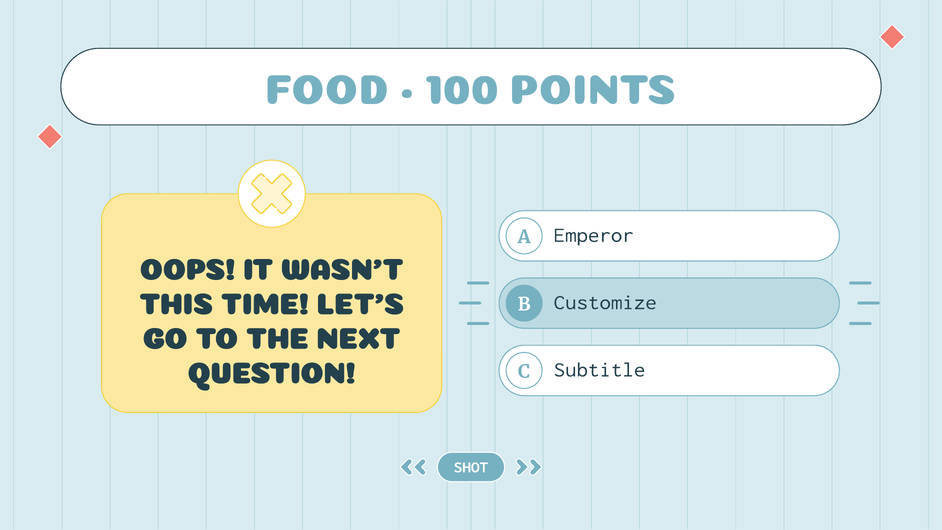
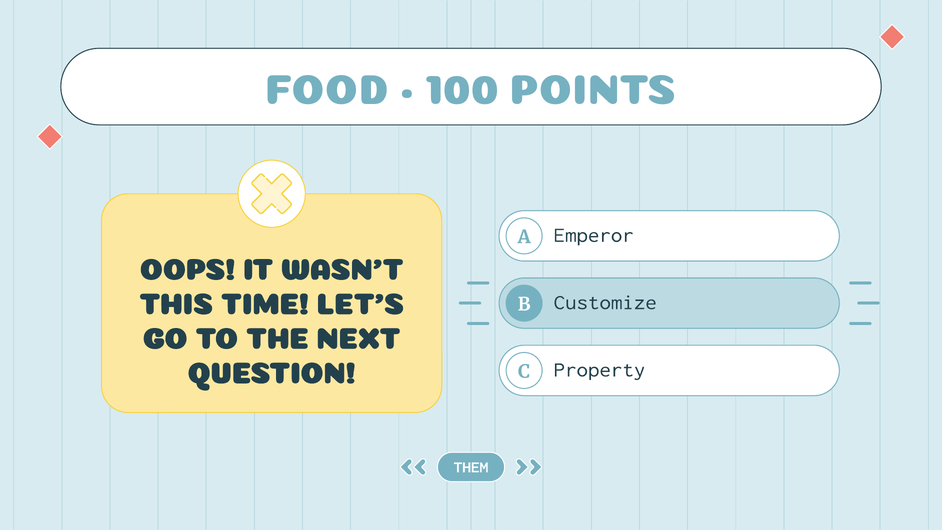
Subtitle: Subtitle -> Property (599, 369)
SHOT: SHOT -> THEM (471, 467)
